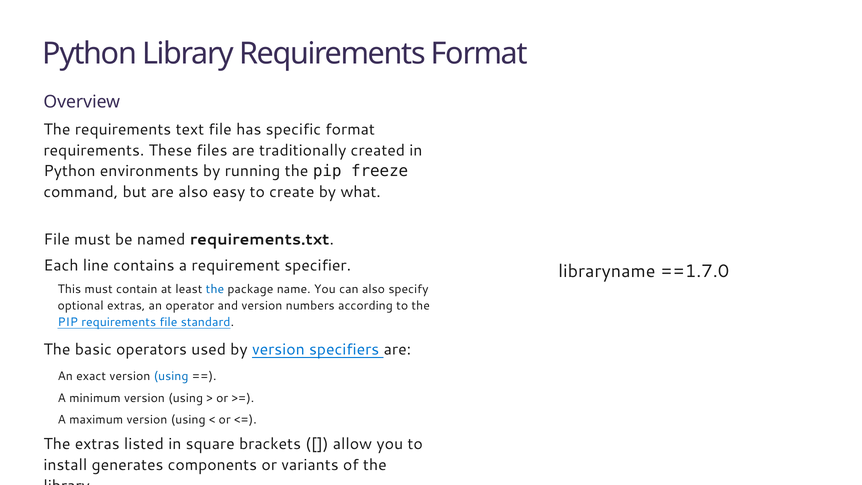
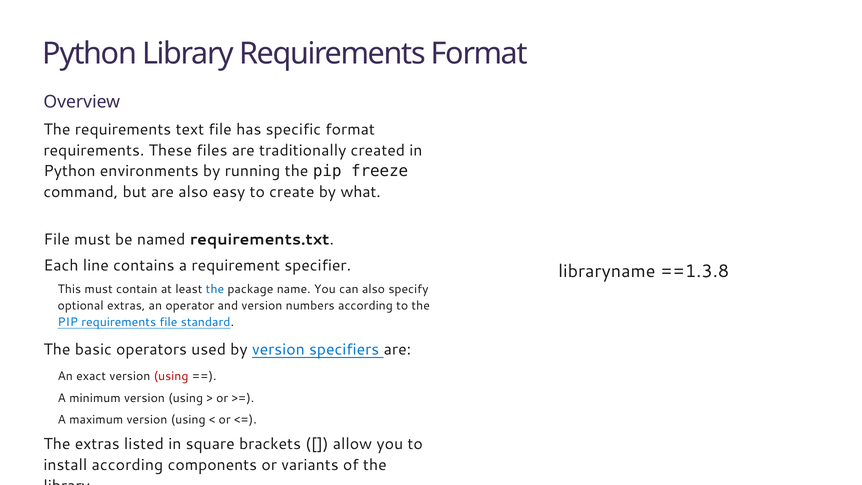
==1.7.0: ==1.7.0 -> ==1.3.8 (695, 271)
using colour: blue -> red (171, 376)
install generates: generates -> according (127, 465)
